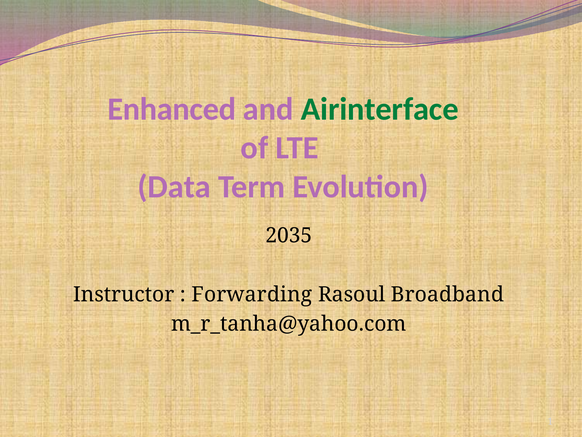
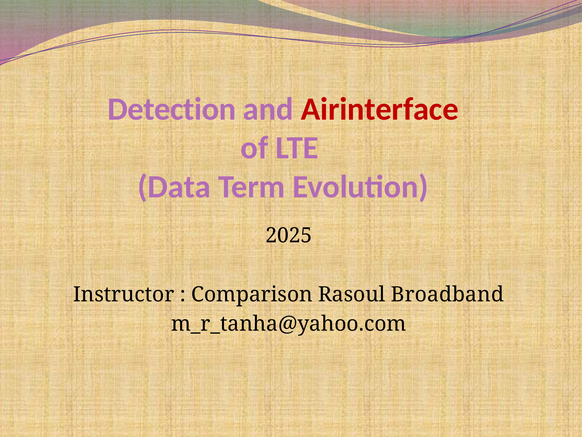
Enhanced: Enhanced -> Detection (172, 109)
Airinterface colour: green -> red (380, 109)
2035: 2035 -> 2025 (289, 235)
Forwarding: Forwarding -> Comparison (252, 294)
